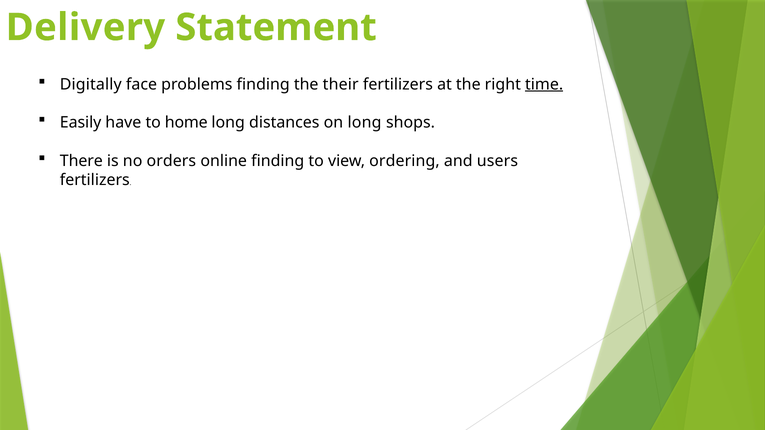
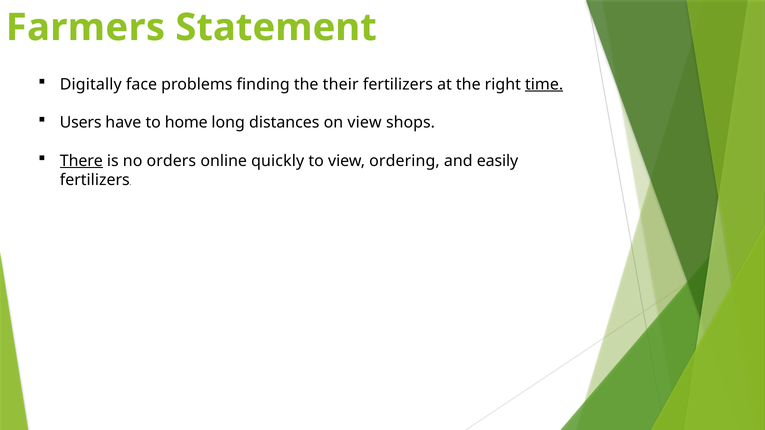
Delivery: Delivery -> Farmers (85, 28)
Easily: Easily -> Users (81, 123)
on long: long -> view (365, 123)
There underline: none -> present (81, 161)
online finding: finding -> quickly (278, 161)
users: users -> easily (498, 161)
